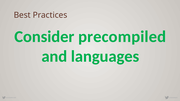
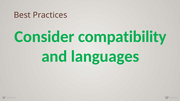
precompiled: precompiled -> compatibility (122, 37)
